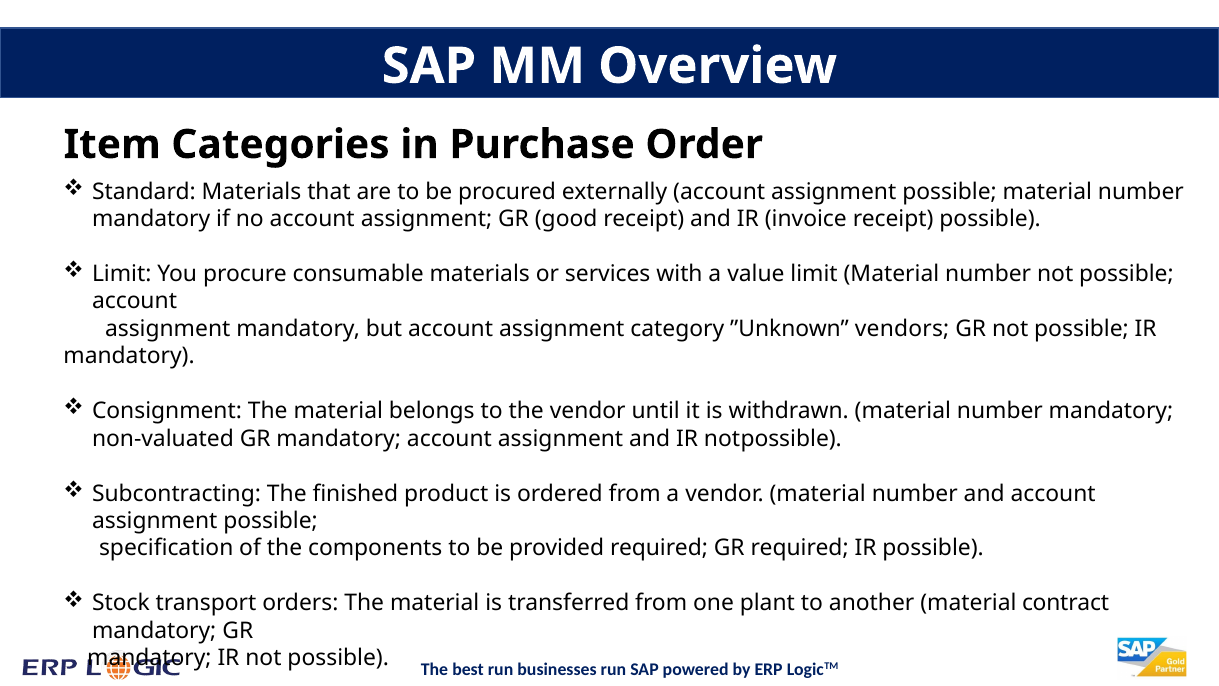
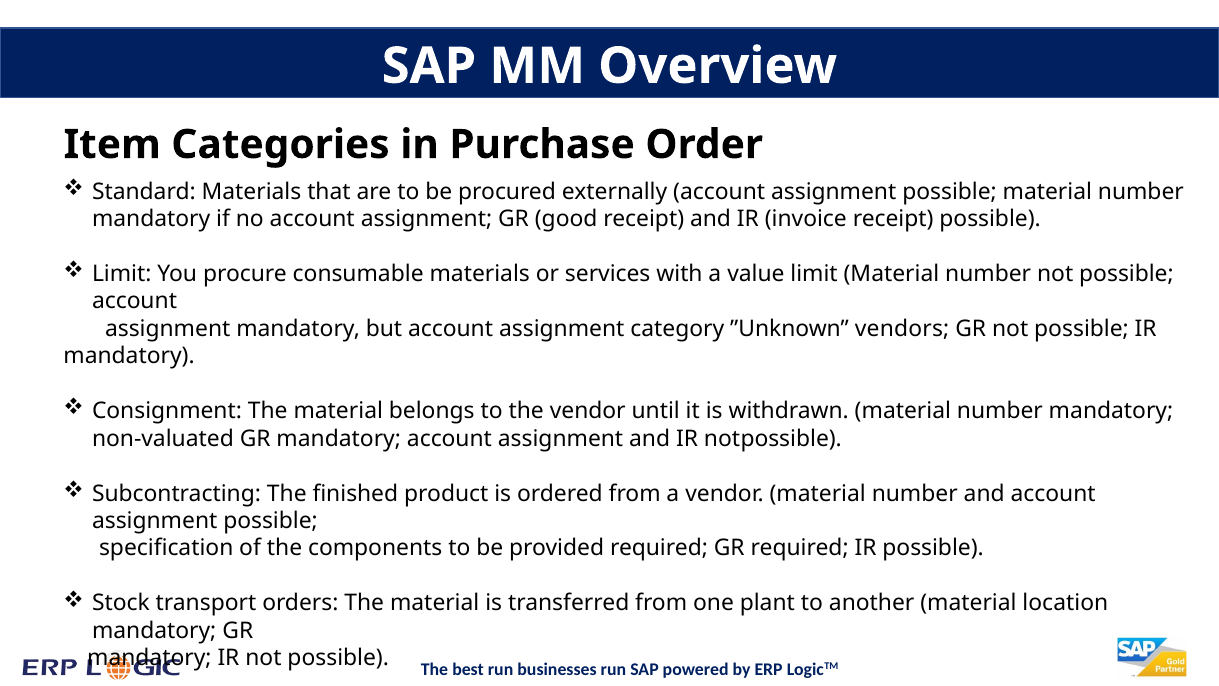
contract: contract -> location (1065, 603)
